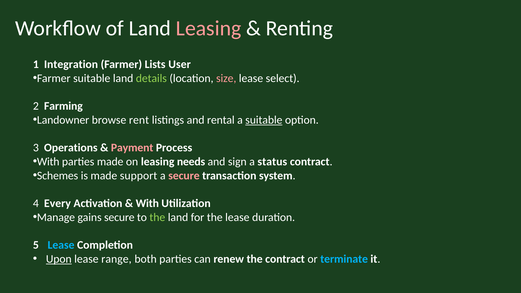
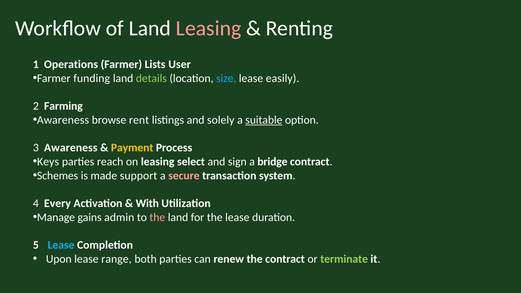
Integration: Integration -> Operations (71, 64)
Farmer suitable: suitable -> funding (92, 78)
size colour: pink -> light blue (226, 78)
select: select -> easily (283, 78)
Landowner: Landowner -> Awareness (63, 120)
rental: rental -> solely (221, 120)
3 Operations: Operations -> Awareness (71, 148)
Payment colour: pink -> yellow (132, 148)
With: With -> Keys (48, 162)
parties made: made -> reach (110, 162)
needs: needs -> select (191, 162)
status: status -> bridge (272, 162)
gains secure: secure -> admin (119, 217)
the colour: light green -> pink (157, 217)
Upon underline: present -> none (59, 259)
terminate colour: light blue -> light green (344, 259)
